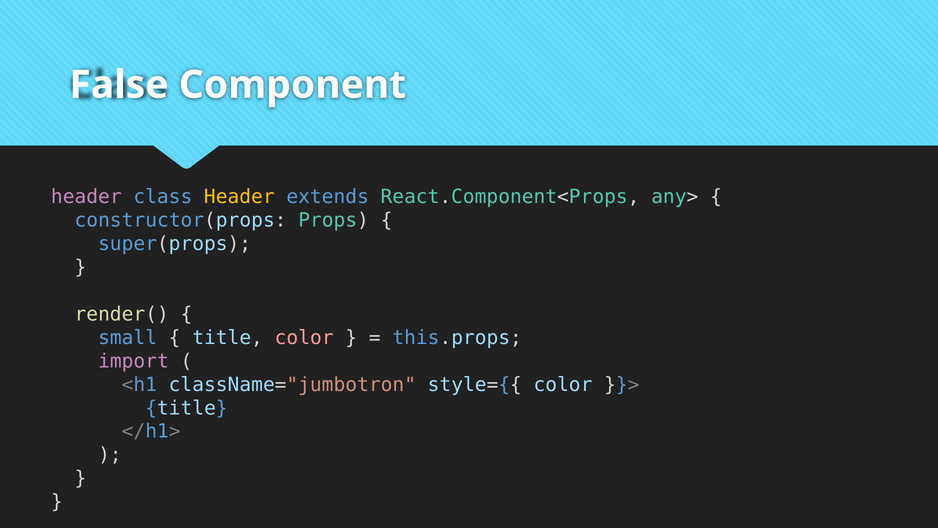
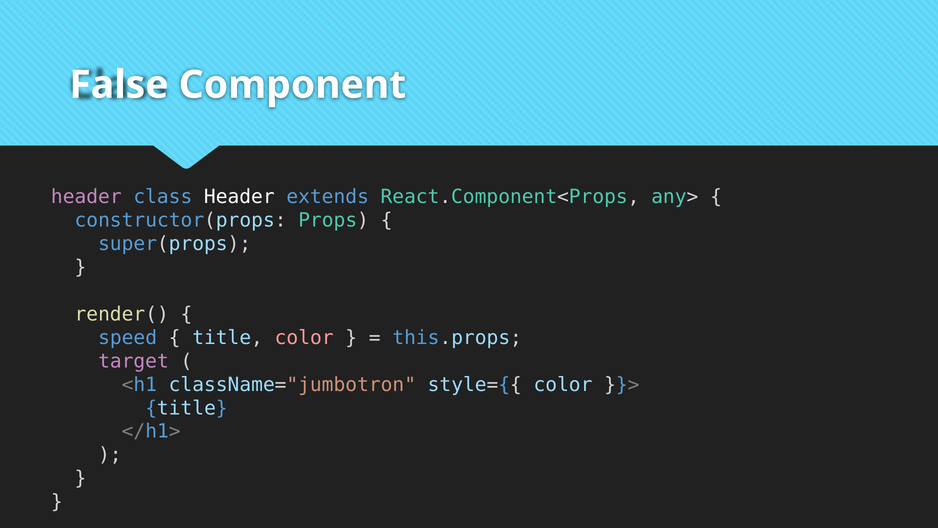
Header colour: yellow -> white (239, 197)
small: small -> speed (128, 337)
import: import -> target (133, 361)
